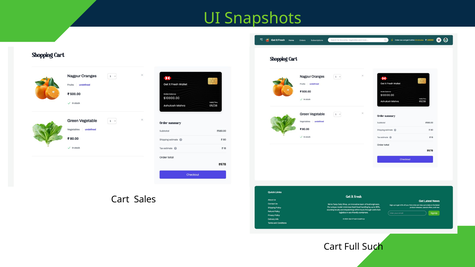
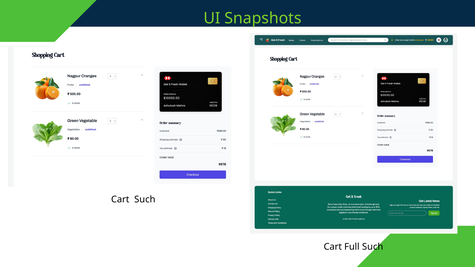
Cart Sales: Sales -> Such (145, 200)
